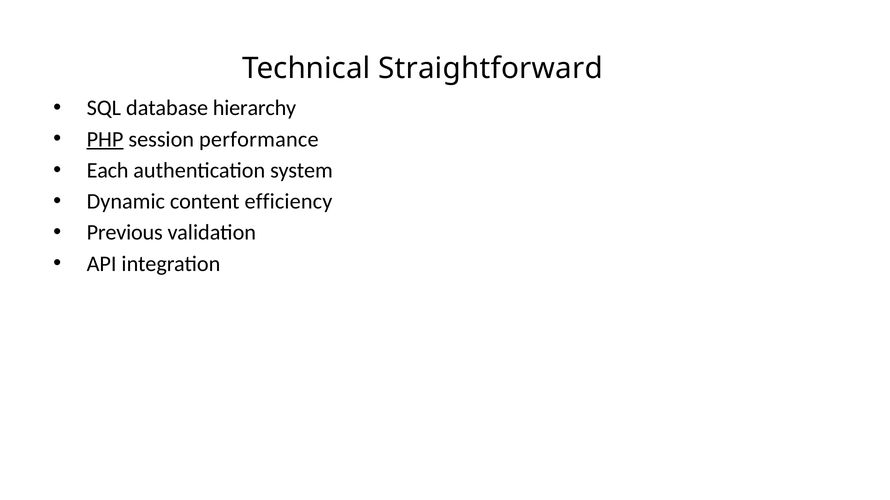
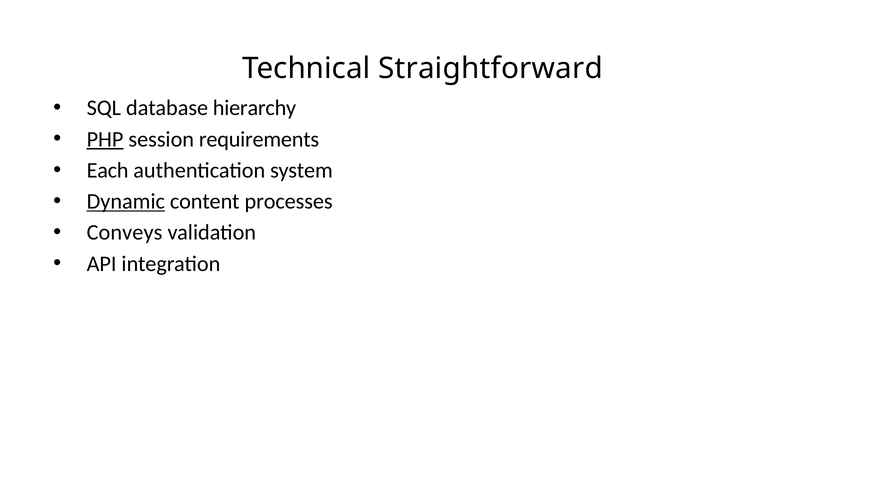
performance: performance -> requirements (259, 139)
Dynamic underline: none -> present (126, 202)
efficiency: efficiency -> processes (289, 202)
Previous: Previous -> Conveys (125, 233)
